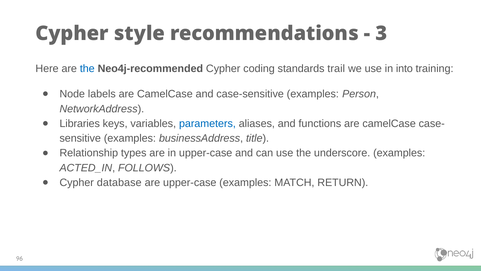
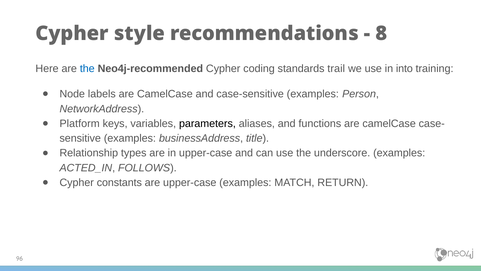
3: 3 -> 8 (381, 33)
Libraries: Libraries -> Platform (80, 123)
parameters colour: blue -> black (207, 123)
database: database -> constants (119, 182)
